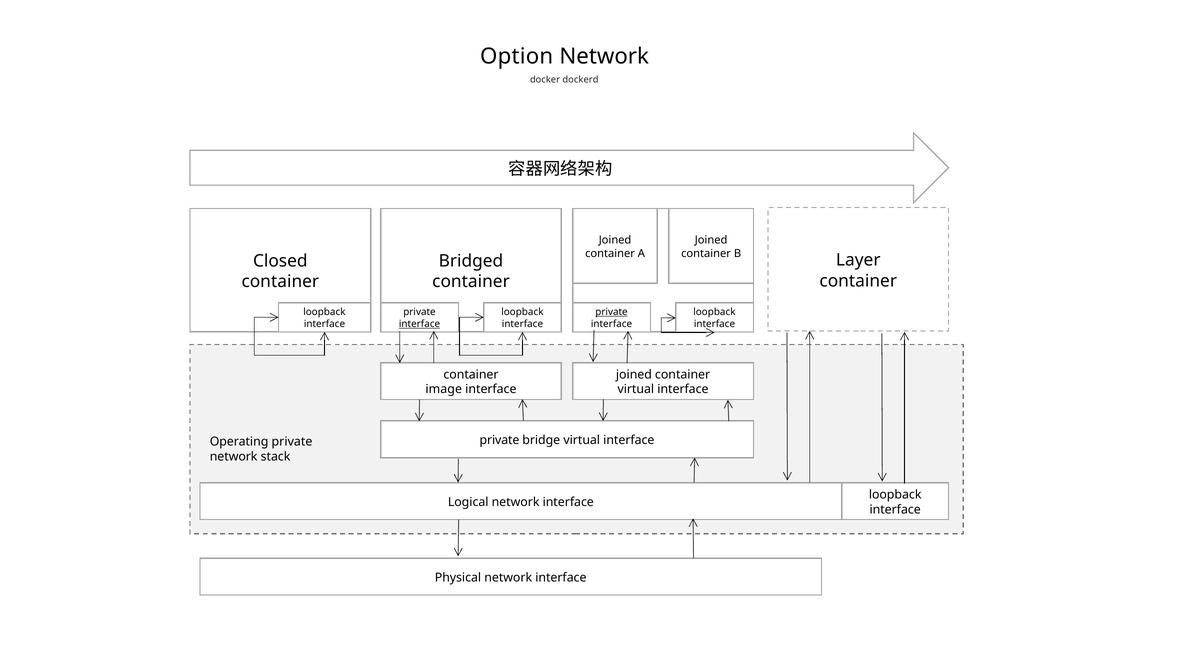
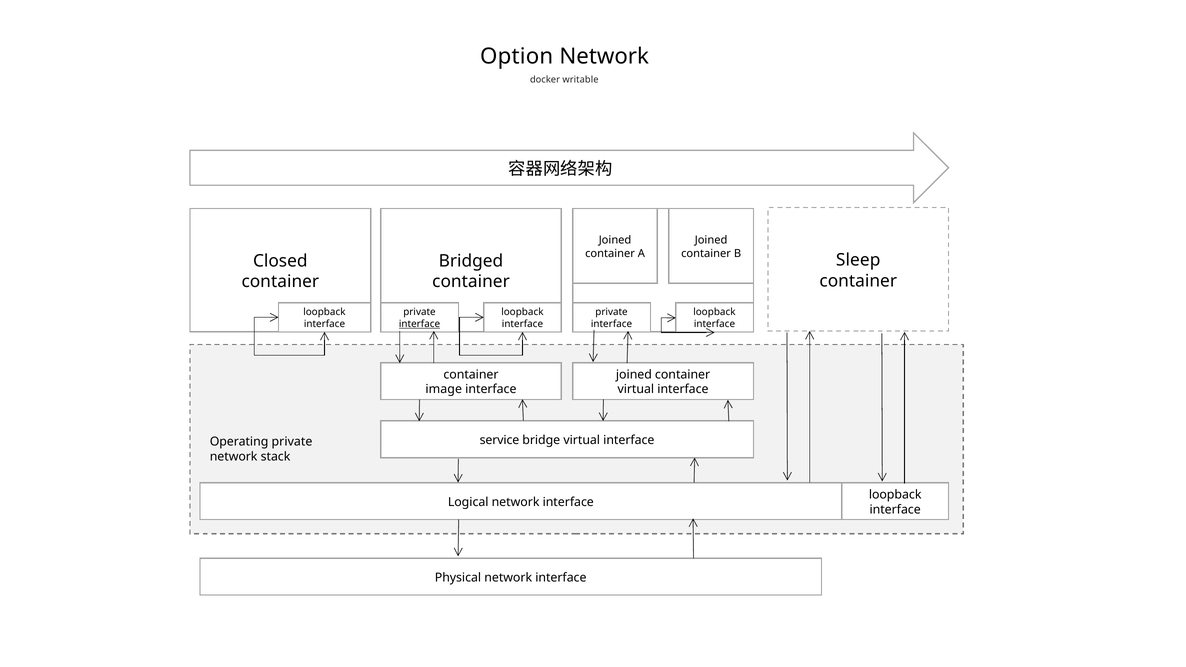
dockerd: dockerd -> writable (580, 80)
Layer: Layer -> Sleep (858, 260)
private underline: present -> none (612, 312)
private: private -> service (499, 440)
